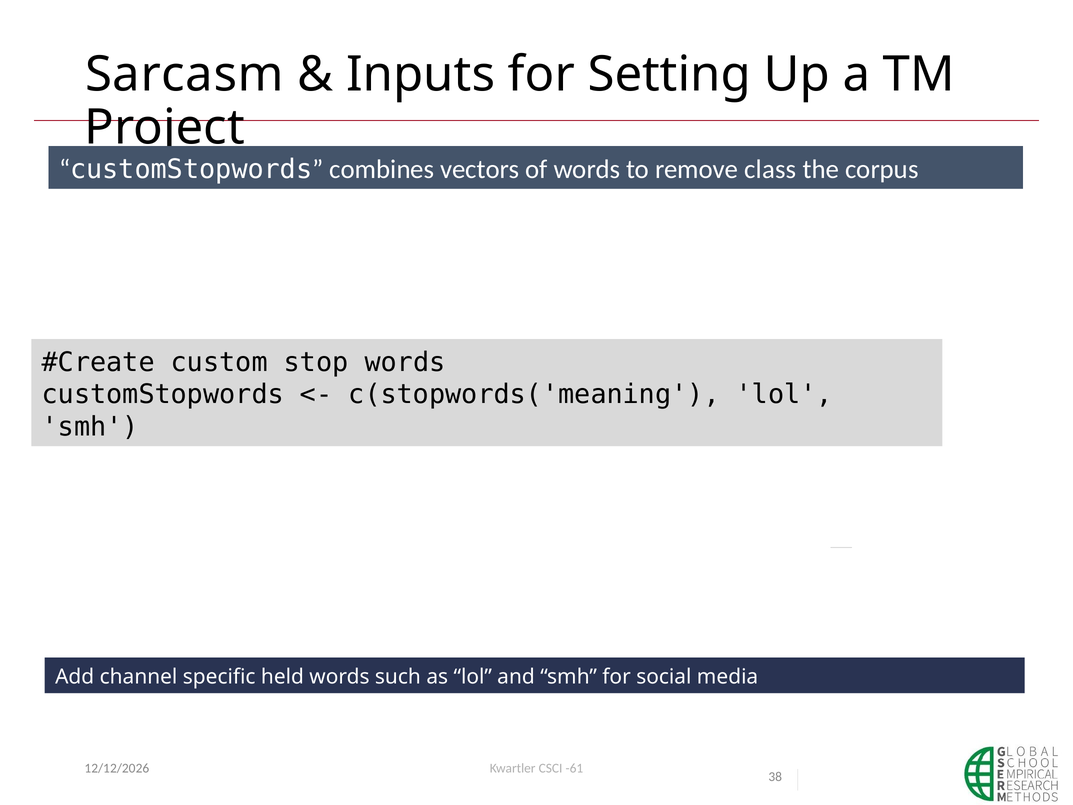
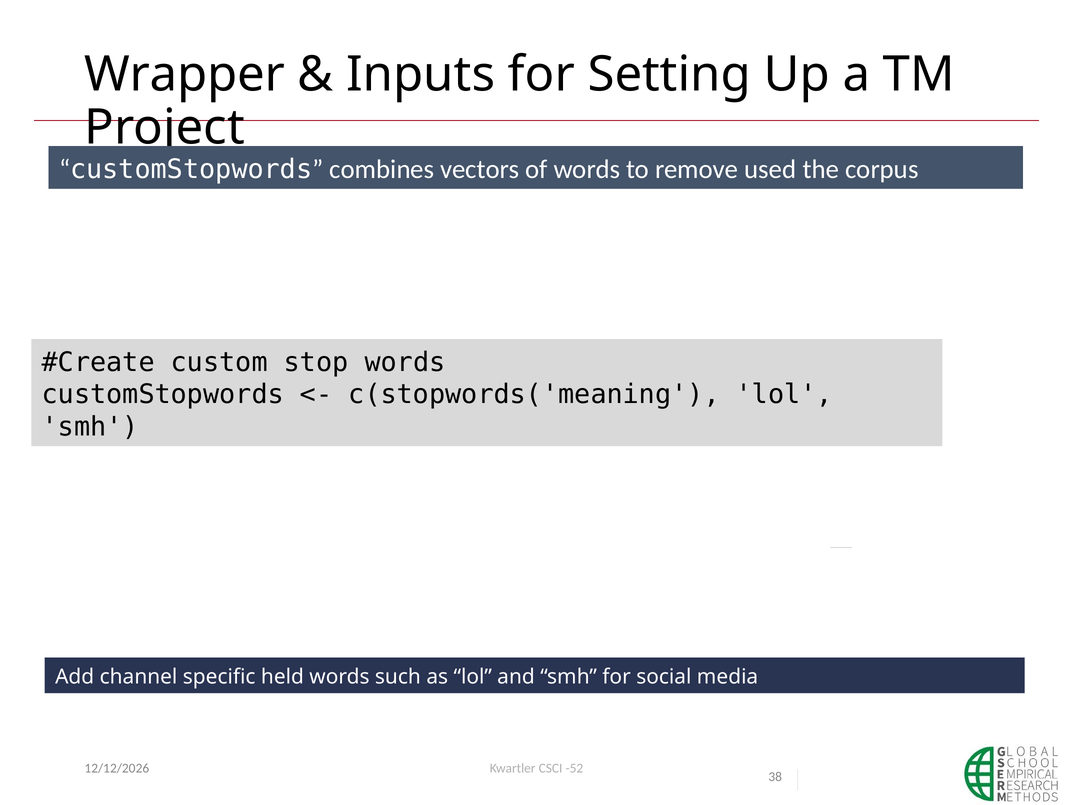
Sarcasm: Sarcasm -> Wrapper (185, 74)
class: class -> used (770, 169)
-61: -61 -> -52 (574, 768)
